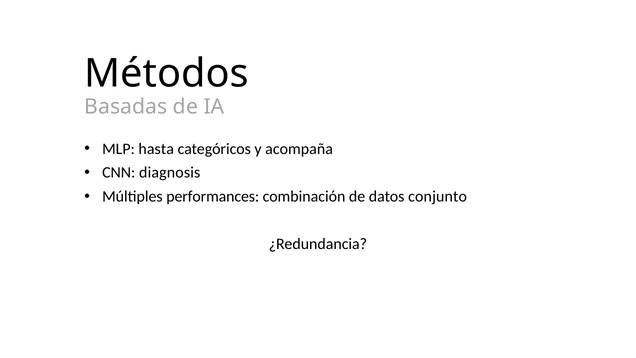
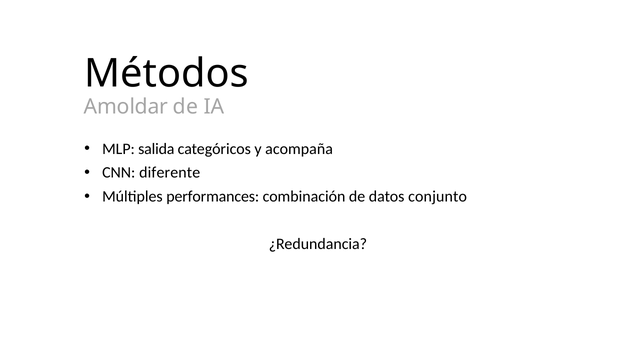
Basadas: Basadas -> Amoldar (126, 107)
hasta: hasta -> salida (156, 149)
diagnosis: diagnosis -> diferente (170, 172)
